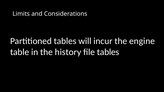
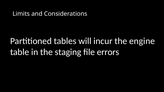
history: history -> staging (68, 52)
file tables: tables -> errors (108, 52)
